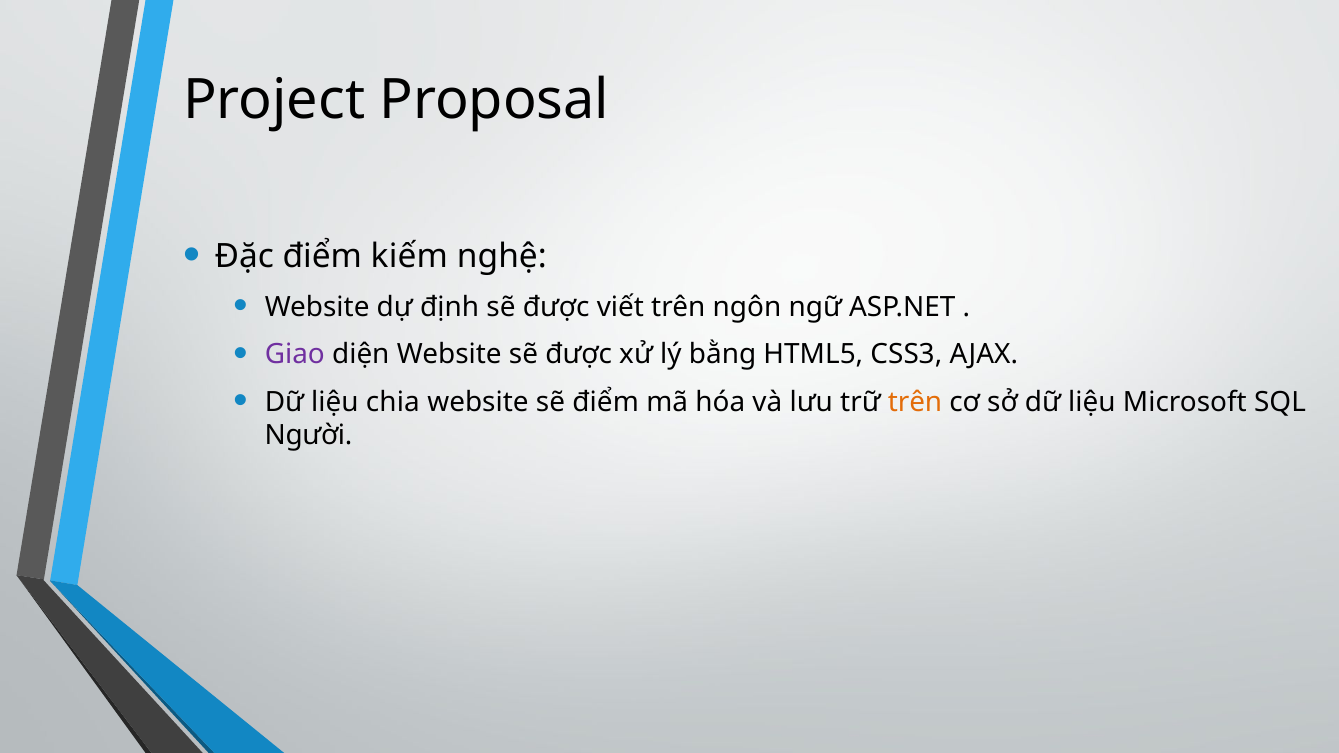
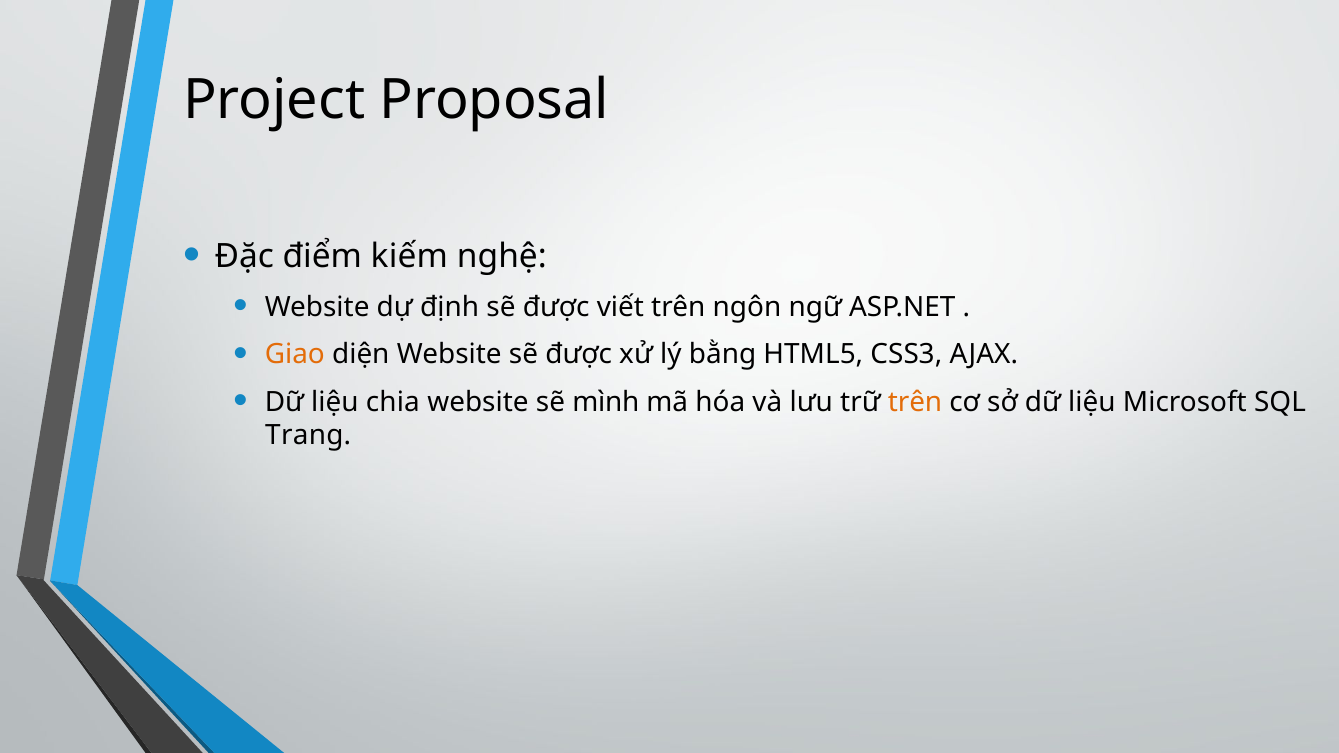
Giao colour: purple -> orange (295, 354)
sẽ điểm: điểm -> mình (606, 402)
Người: Người -> Trang (308, 436)
